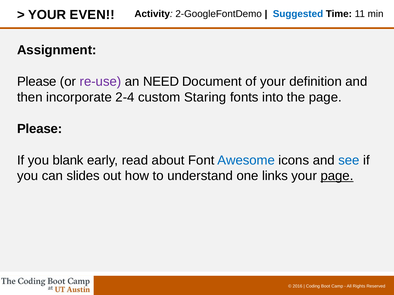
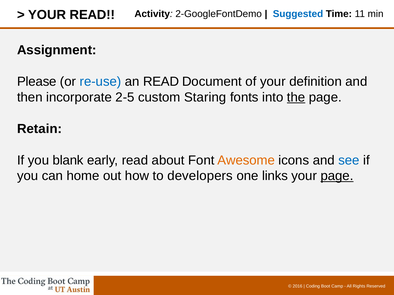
YOUR EVEN: EVEN -> READ (92, 15)
re-use colour: purple -> blue (100, 82)
an NEED: NEED -> READ (161, 82)
2-4: 2-4 -> 2-5 (125, 97)
the underline: none -> present (296, 97)
Please: Please -> Retain (40, 129)
Awesome colour: blue -> orange (246, 160)
slides: slides -> home (83, 176)
understand: understand -> developers (200, 176)
